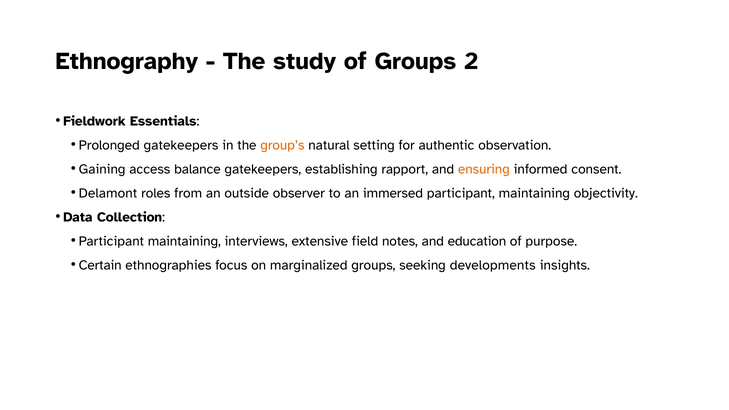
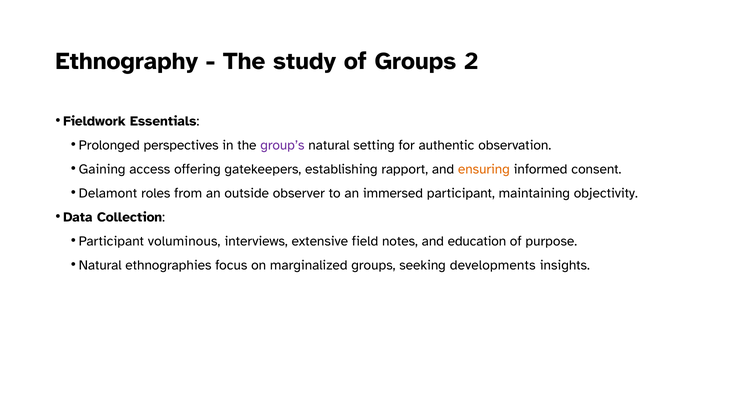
Prolonged gatekeepers: gatekeepers -> perspectives (181, 145)
group’s colour: orange -> purple (282, 145)
balance: balance -> offering (197, 169)
maintaining: maintaining -> voluminous (184, 241)
Certain: Certain -> Natural (100, 265)
